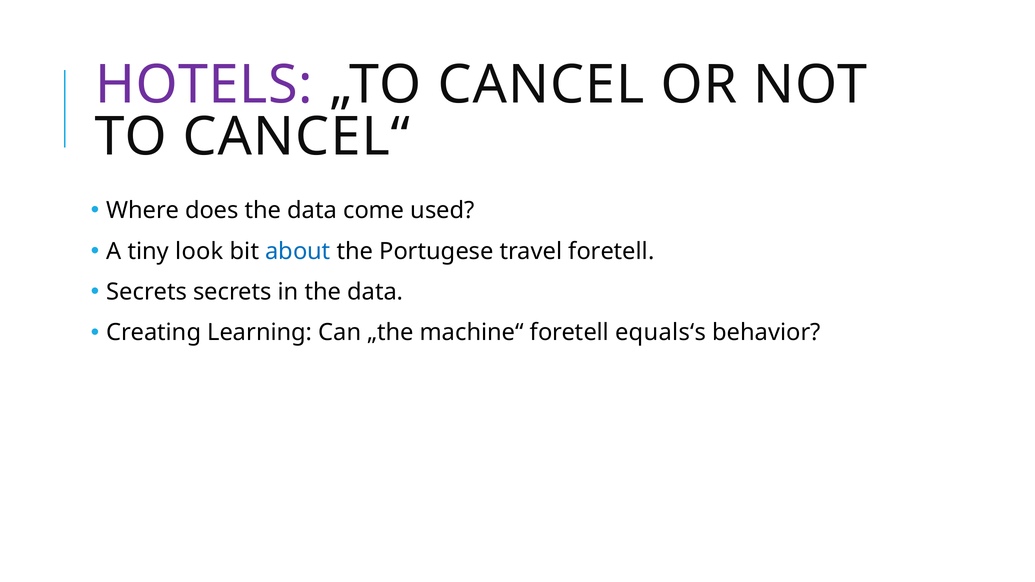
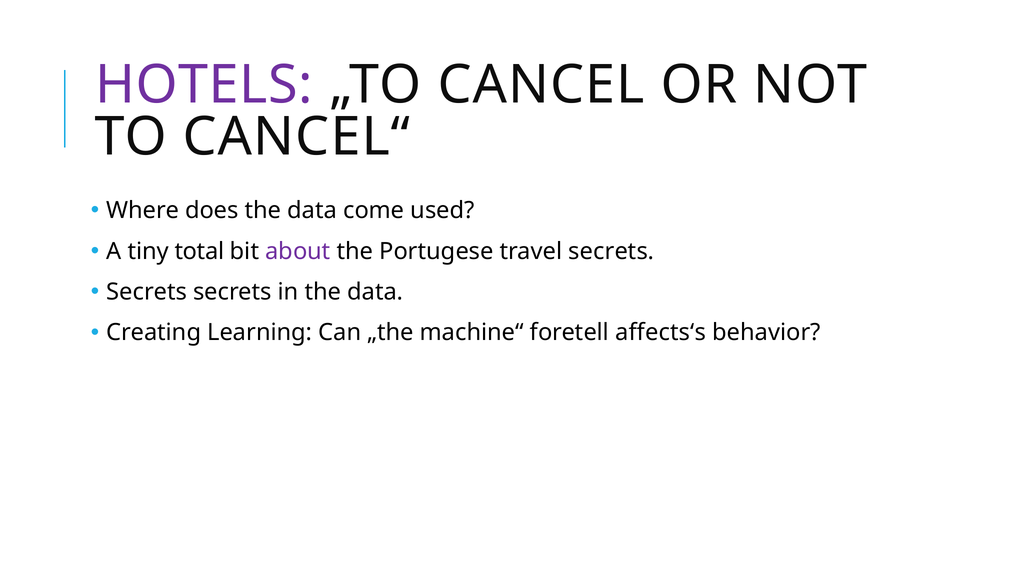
look: look -> total (199, 251)
about colour: blue -> purple (298, 251)
travel foretell: foretell -> secrets (611, 251)
equals‘s: equals‘s -> affects‘s (661, 333)
